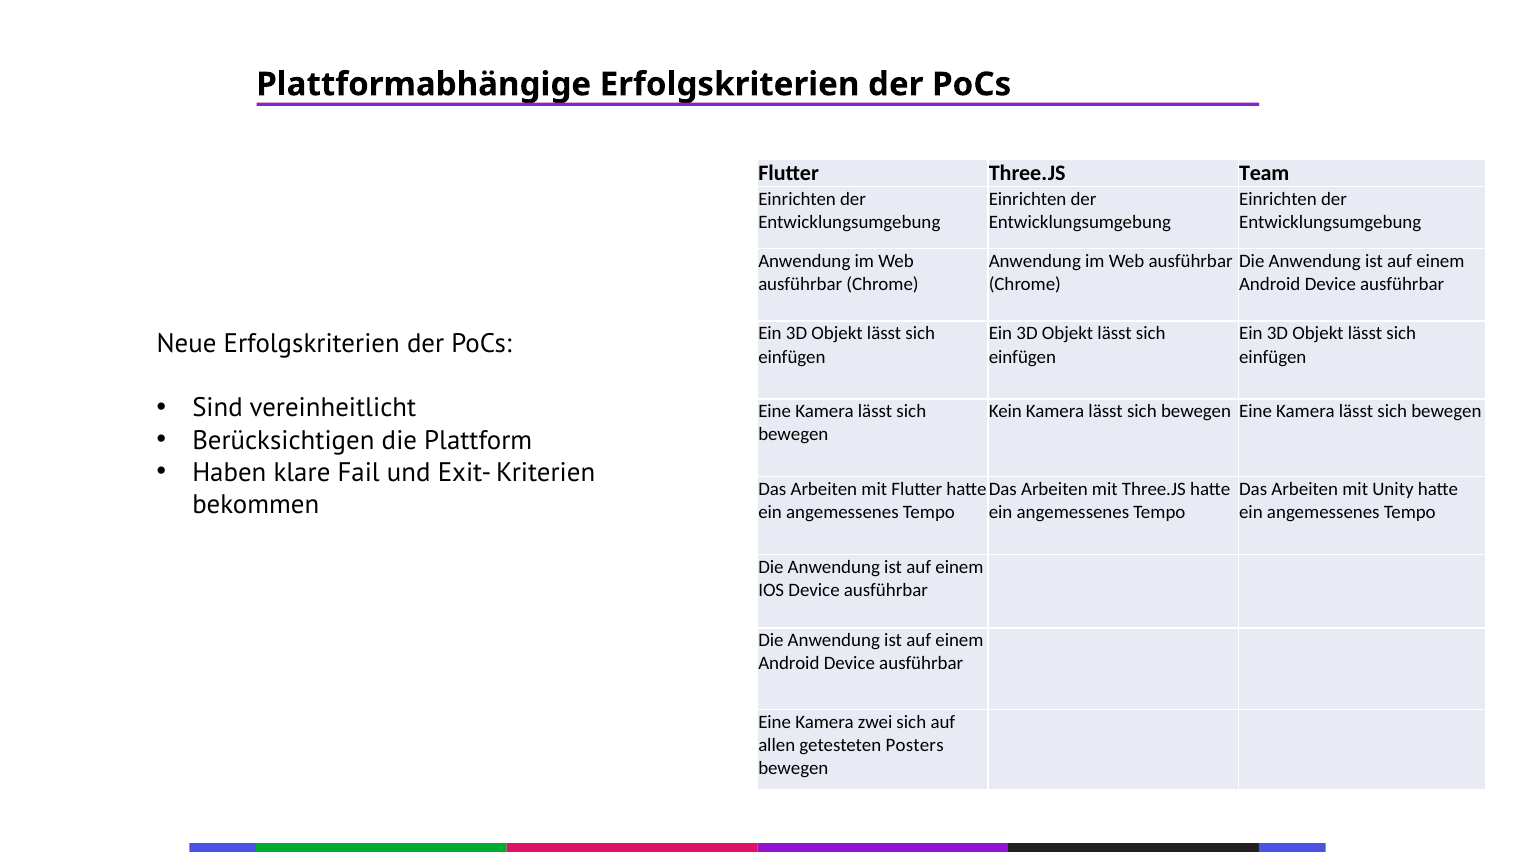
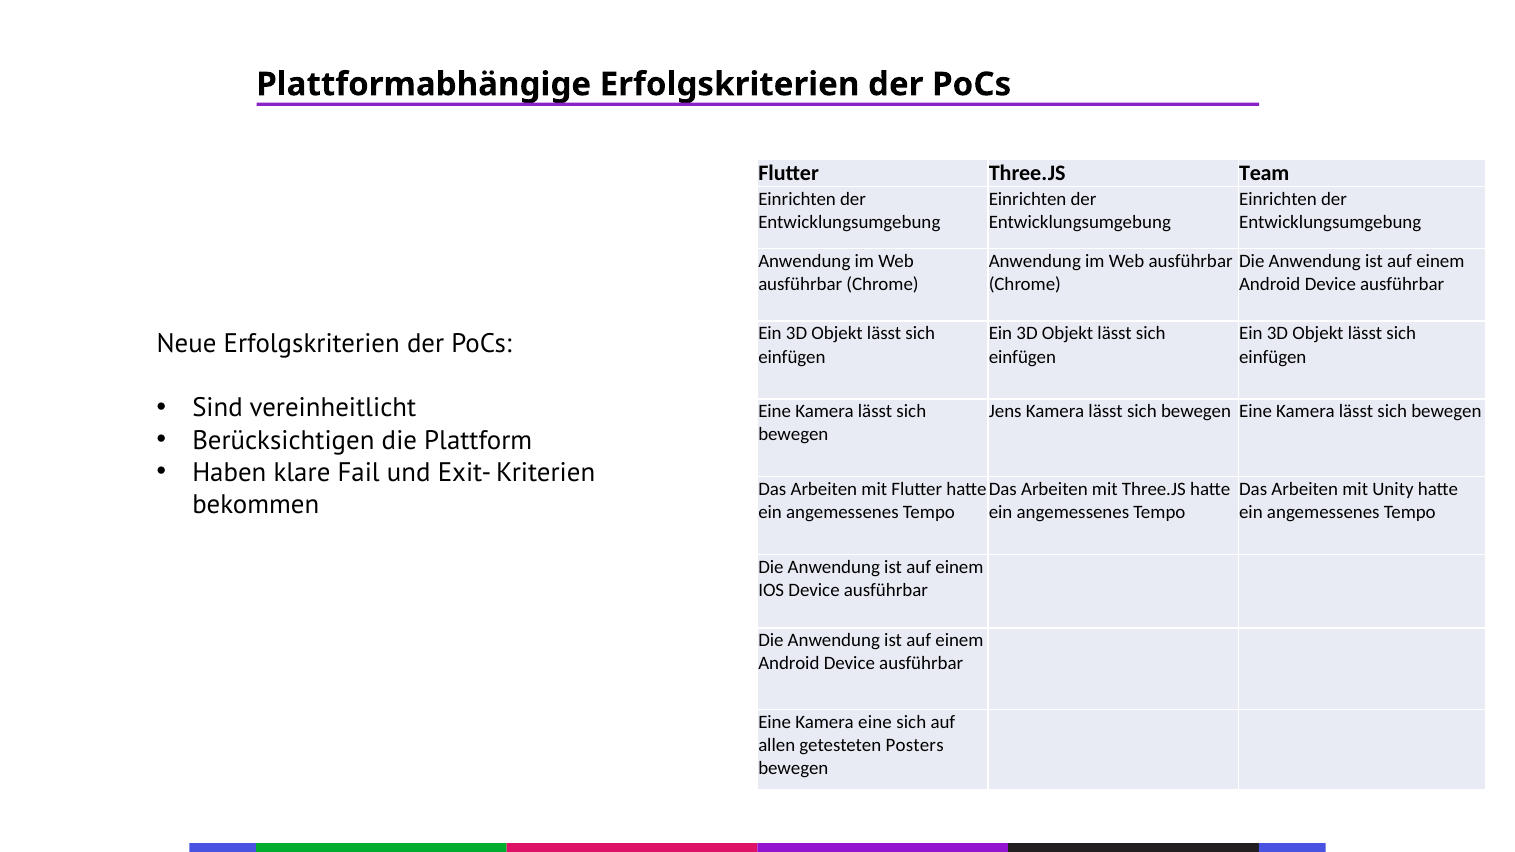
Kein: Kein -> Jens (1005, 411)
Kamera zwei: zwei -> eine (875, 722)
